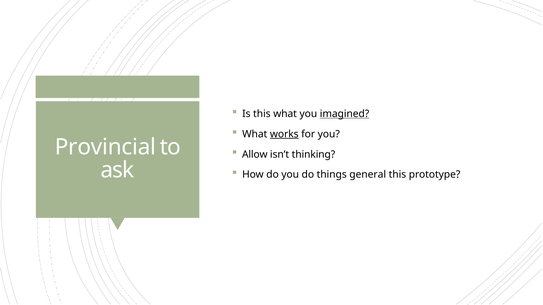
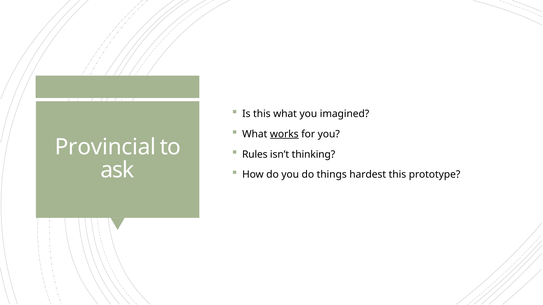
imagined underline: present -> none (345, 114)
Allow: Allow -> Rules (255, 155)
general: general -> hardest (368, 175)
